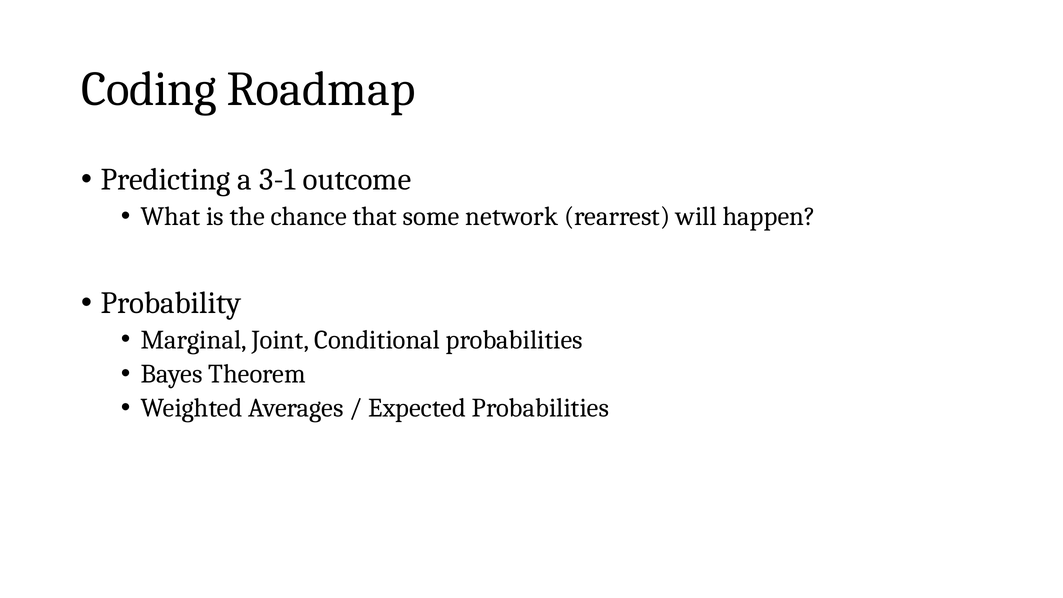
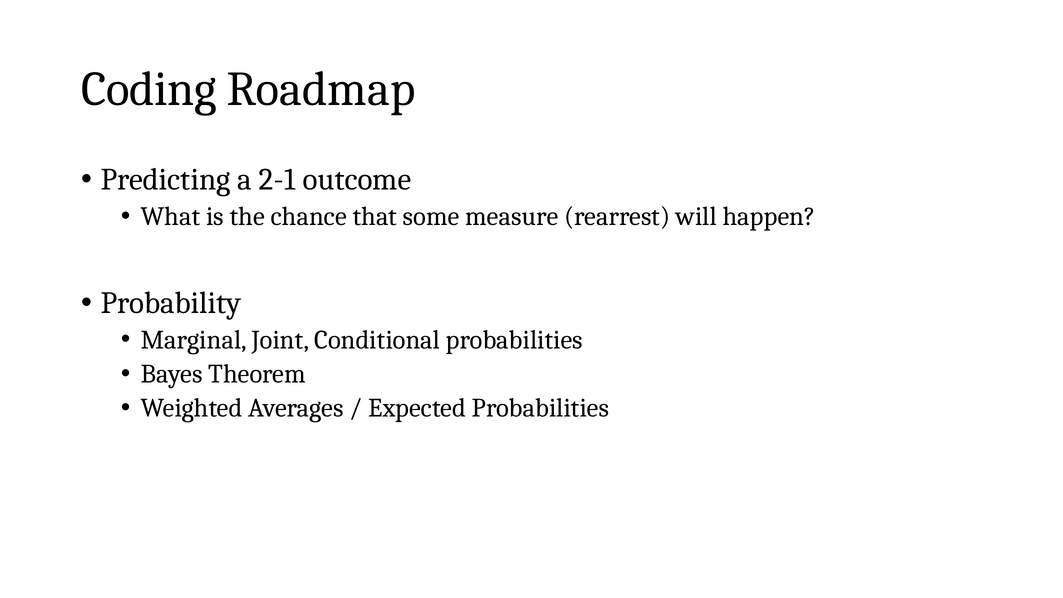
3-1: 3-1 -> 2-1 (277, 180)
network: network -> measure (512, 216)
